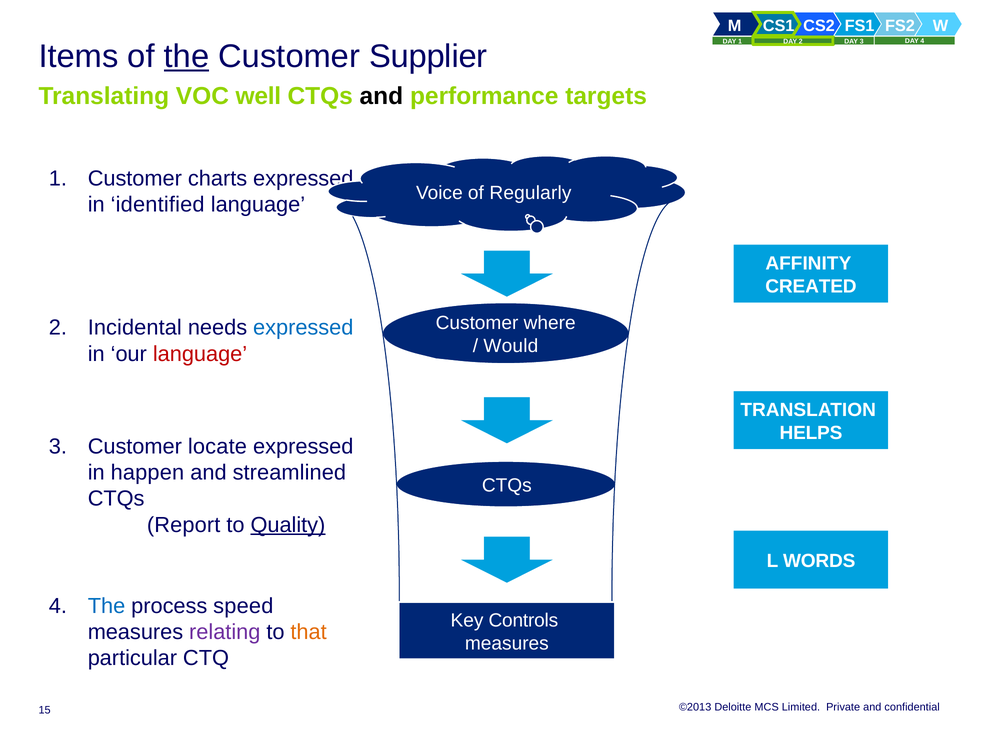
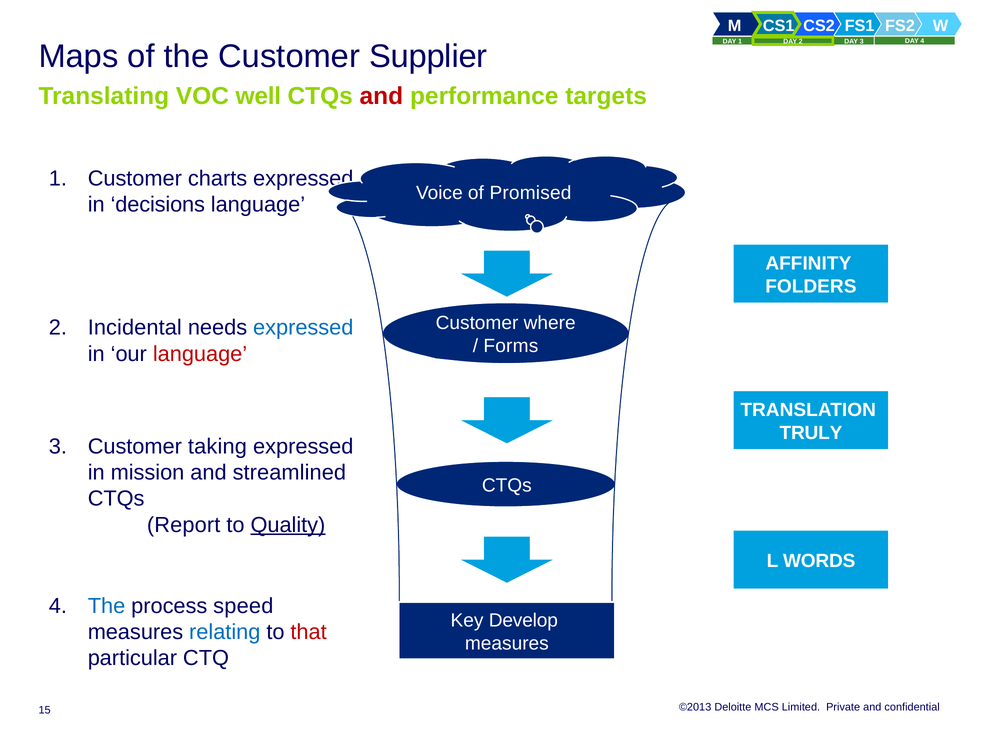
Items: Items -> Maps (78, 57)
the underline: present -> none (187, 57)
and colour: black -> red (381, 96)
Regularly: Regularly -> Promised (530, 193)
identified: identified -> decisions (158, 205)
CREATED: CREATED -> FOLDERS (811, 286)
Would: Would -> Forms (511, 346)
HELPS: HELPS -> TRULY (811, 433)
locate: locate -> taking (217, 446)
happen: happen -> mission (148, 472)
Controls: Controls -> Develop (523, 620)
relating colour: purple -> blue (225, 632)
that colour: orange -> red (309, 632)
